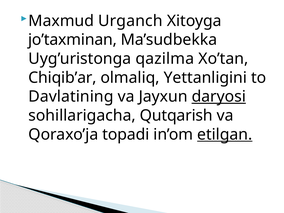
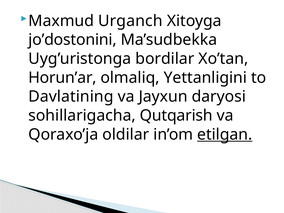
jo’taxminan: jo’taxminan -> jo’dostonini (73, 40)
qazilma: qazilma -> bordilar (165, 59)
Chiqib’ar: Chiqib’ar -> Horun’ar (62, 78)
daryosi underline: present -> none (219, 97)
topadi: topadi -> oldilar (126, 134)
